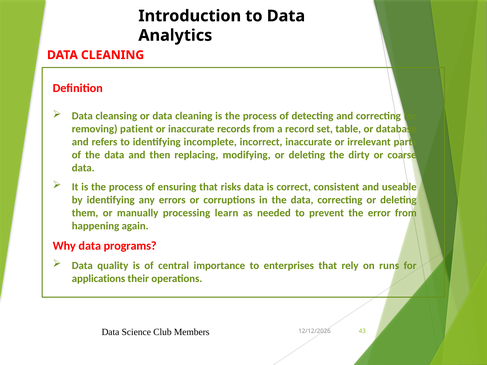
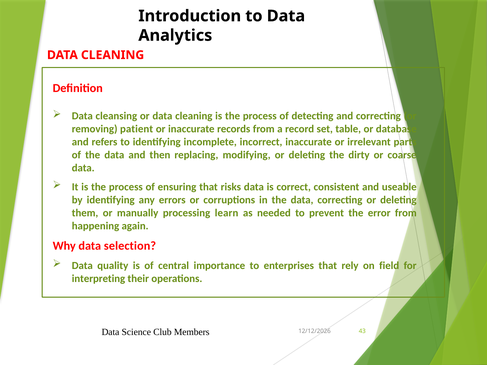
programs: programs -> selection (130, 246)
runs: runs -> field (389, 266)
applications: applications -> interpreting (98, 279)
